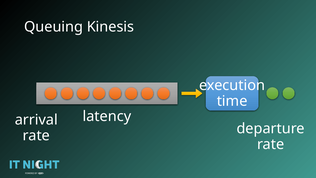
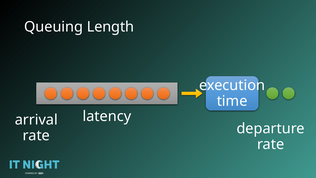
Kinesis: Kinesis -> Length (110, 27)
